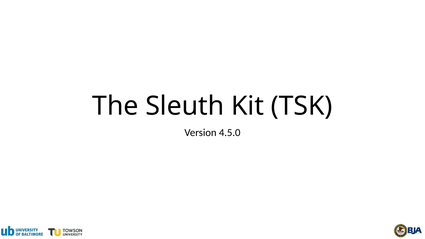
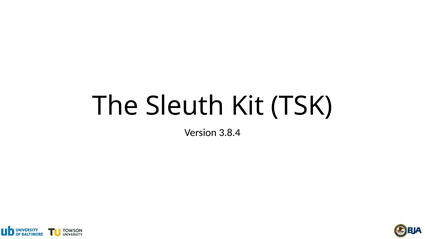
4.5.0: 4.5.0 -> 3.8.4 (230, 133)
